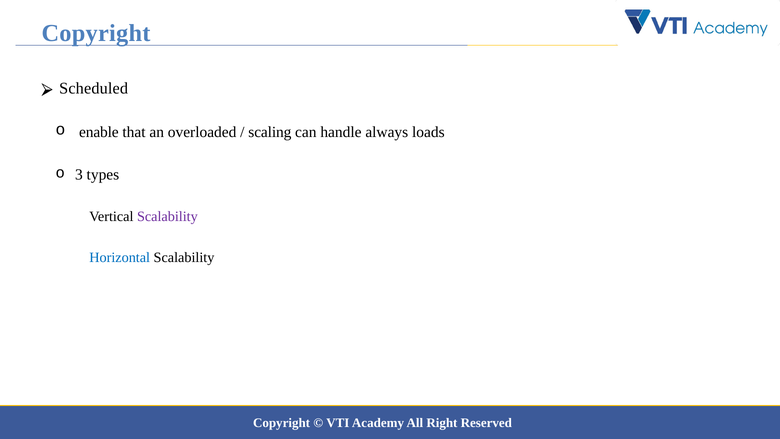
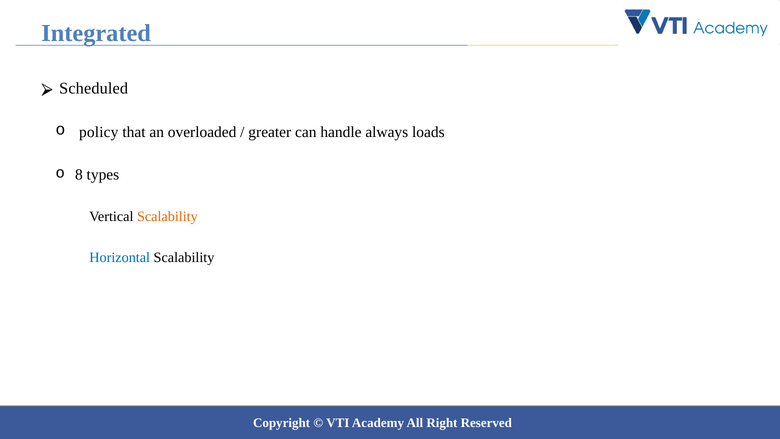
Copyright: Copyright -> Integrated (96, 33)
enable: enable -> policy (99, 132)
scaling: scaling -> greater (270, 132)
3: 3 -> 8 (79, 175)
Scalability colour: purple -> orange (167, 216)
